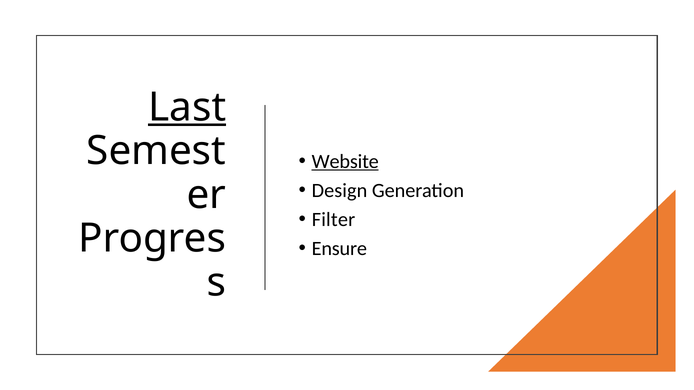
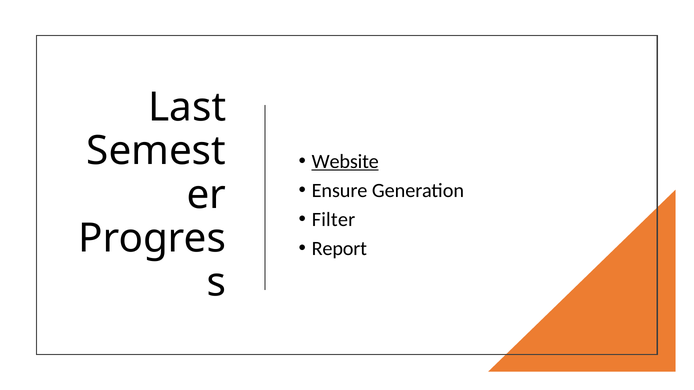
Last underline: present -> none (187, 107)
Design: Design -> Ensure (340, 191)
Ensure: Ensure -> Report (339, 249)
